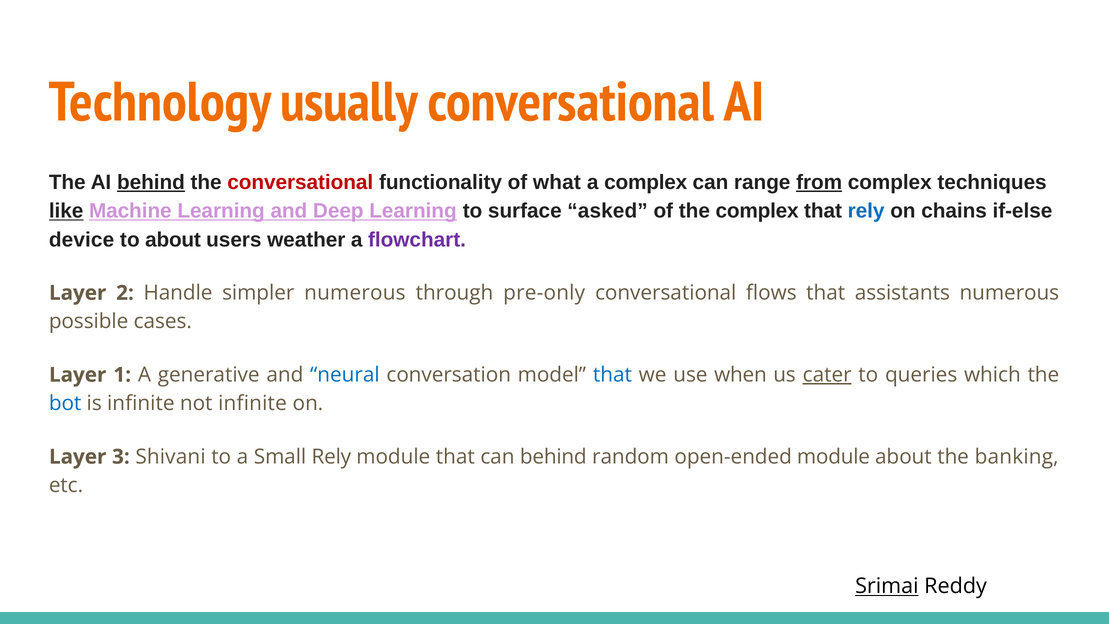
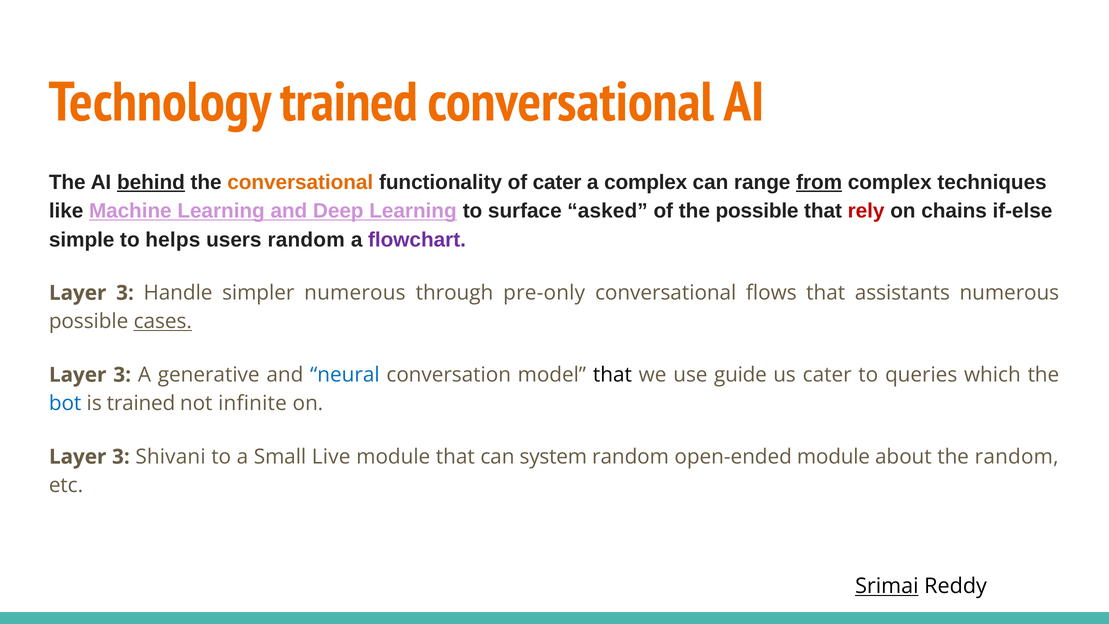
Technology usually: usually -> trained (349, 102)
conversational colour: red -> orange (300, 182)
of what: what -> cater (557, 182)
like underline: present -> none (66, 211)
the complex: complex -> possible (757, 211)
rely colour: blue -> red (866, 211)
device: device -> simple (82, 240)
to about: about -> helps (173, 240)
users weather: weather -> random (306, 240)
2: 2 -> 3 (125, 293)
cases underline: none -> present (163, 322)
1: 1 -> 3 (122, 375)
that colour: blue -> black (612, 375)
when: when -> guide (740, 375)
cater underline: present -> none (827, 375)
is infinite: infinite -> trained (141, 403)
Small Rely: Rely -> Live (331, 457)
can behind: behind -> system (553, 457)
the banking: banking -> random (1017, 457)
